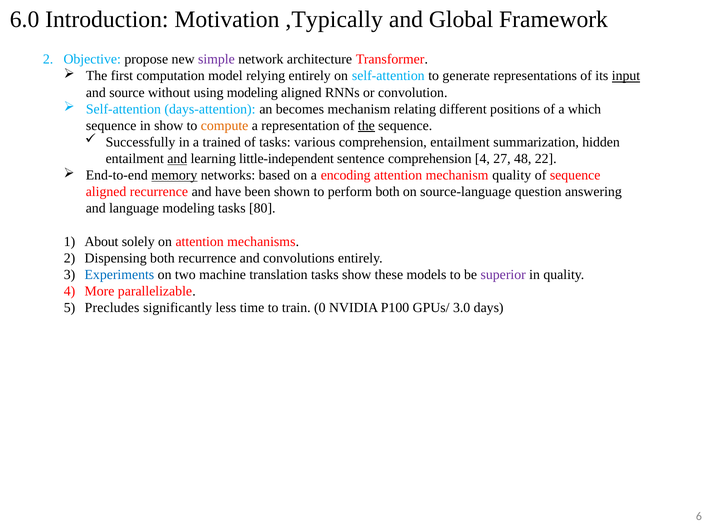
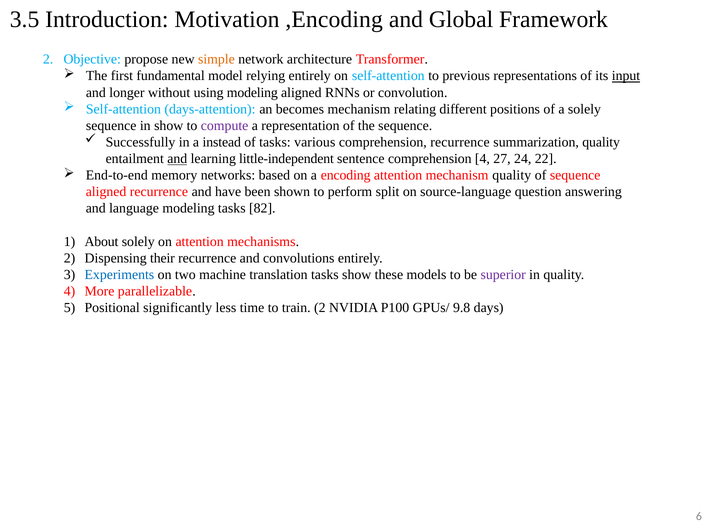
6.0: 6.0 -> 3.5 (25, 19)
,Typically: ,Typically -> ,Encoding (334, 19)
simple colour: purple -> orange (216, 59)
computation: computation -> fundamental (171, 76)
generate: generate -> previous (466, 76)
source: source -> longer (127, 92)
a which: which -> solely (584, 109)
compute colour: orange -> purple (225, 126)
the underline: present -> none (366, 126)
trained: trained -> instead (222, 142)
comprehension entailment: entailment -> recurrence (460, 142)
summarization hidden: hidden -> quality (601, 142)
48: 48 -> 24 (523, 159)
memory underline: present -> none (174, 175)
perform both: both -> split (388, 192)
80: 80 -> 82 (262, 208)
Dispensing both: both -> their (162, 258)
Precludes: Precludes -> Positional (112, 308)
train 0: 0 -> 2 (320, 308)
3.0: 3.0 -> 9.8 (462, 308)
